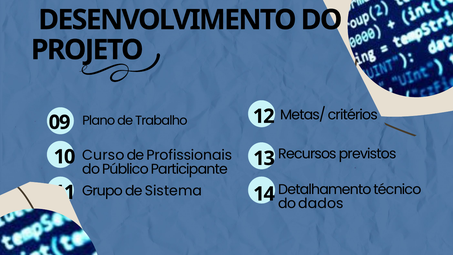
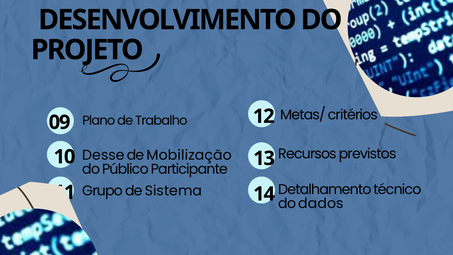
Curso: Curso -> Desse (103, 155)
Profissionais: Profissionais -> Mobilização (189, 155)
